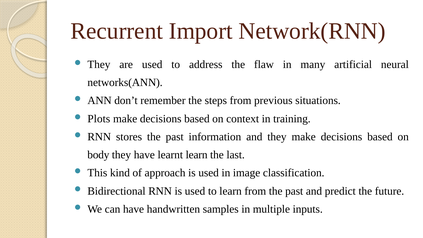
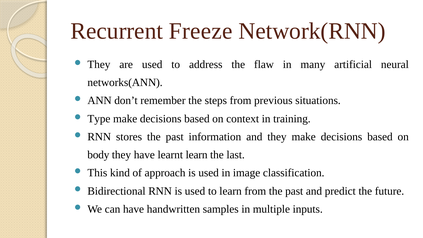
Import: Import -> Freeze (201, 31)
Plots: Plots -> Type (99, 119)
